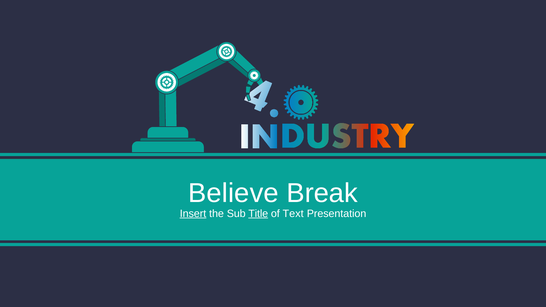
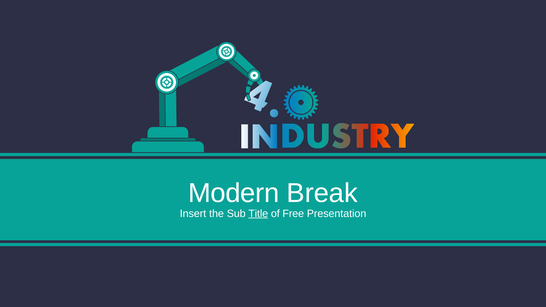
Believe: Believe -> Modern (234, 193)
Insert underline: present -> none (193, 214)
Text: Text -> Free (293, 214)
